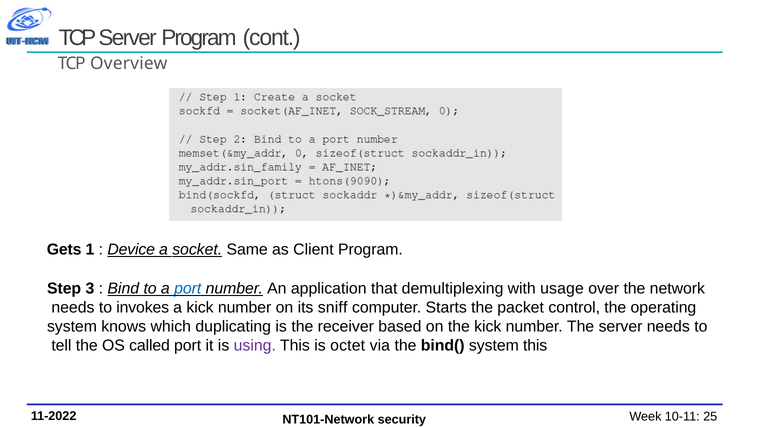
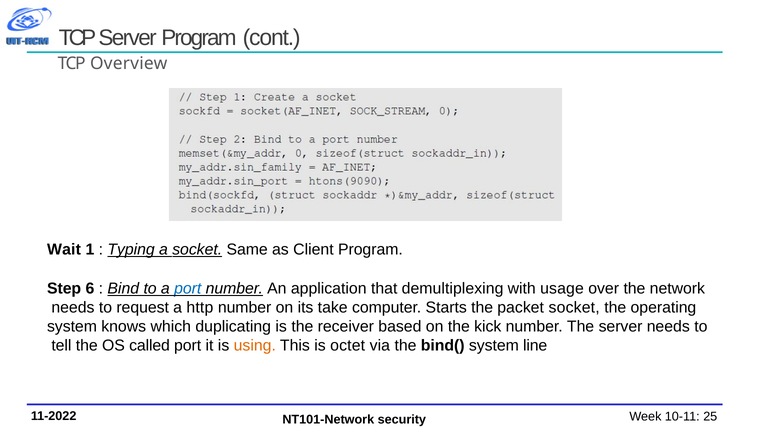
Gets: Gets -> Wait (64, 250)
Device: Device -> Typing (131, 250)
3: 3 -> 6 (90, 288)
invokes: invokes -> request (143, 307)
a kick: kick -> http (200, 307)
sniff: sniff -> take (333, 307)
packet control: control -> socket (574, 307)
using colour: purple -> orange (255, 345)
system this: this -> line (535, 345)
